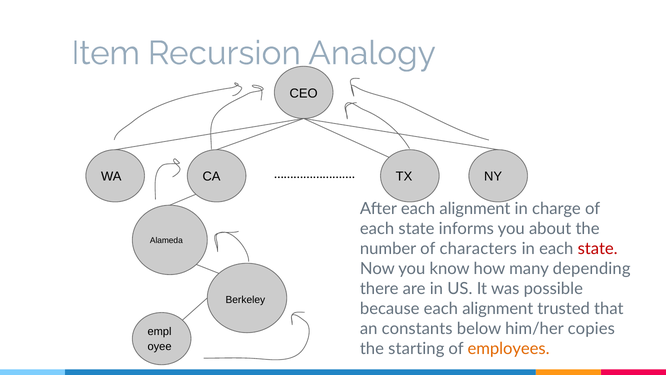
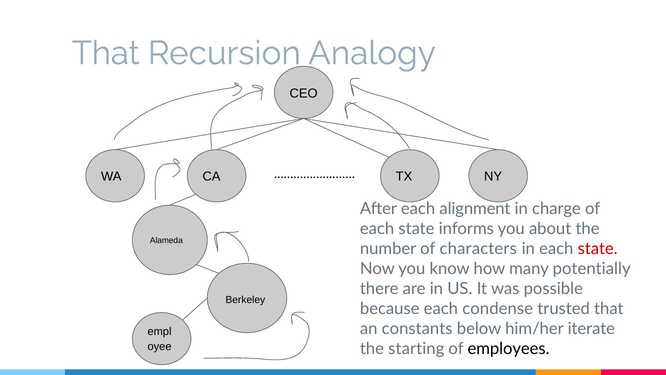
Item: Item -> That (106, 53)
depending: depending -> potentially (592, 268)
because each alignment: alignment -> condense (498, 308)
copies: copies -> iterate (591, 328)
employees colour: orange -> black (509, 348)
